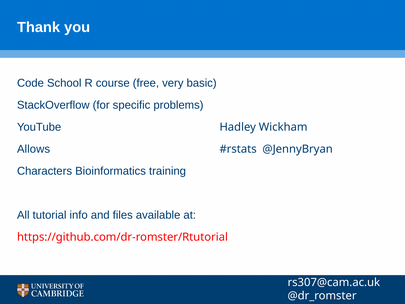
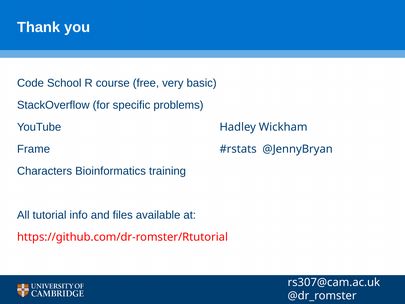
Allows: Allows -> Frame (34, 149)
